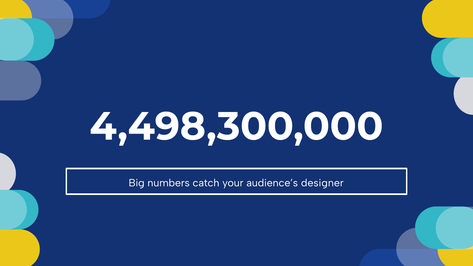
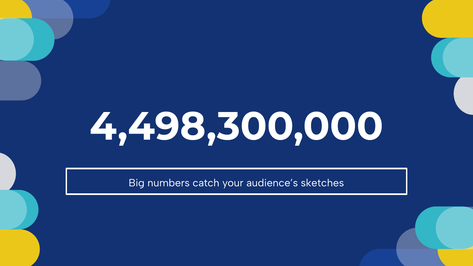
designer: designer -> sketches (322, 183)
